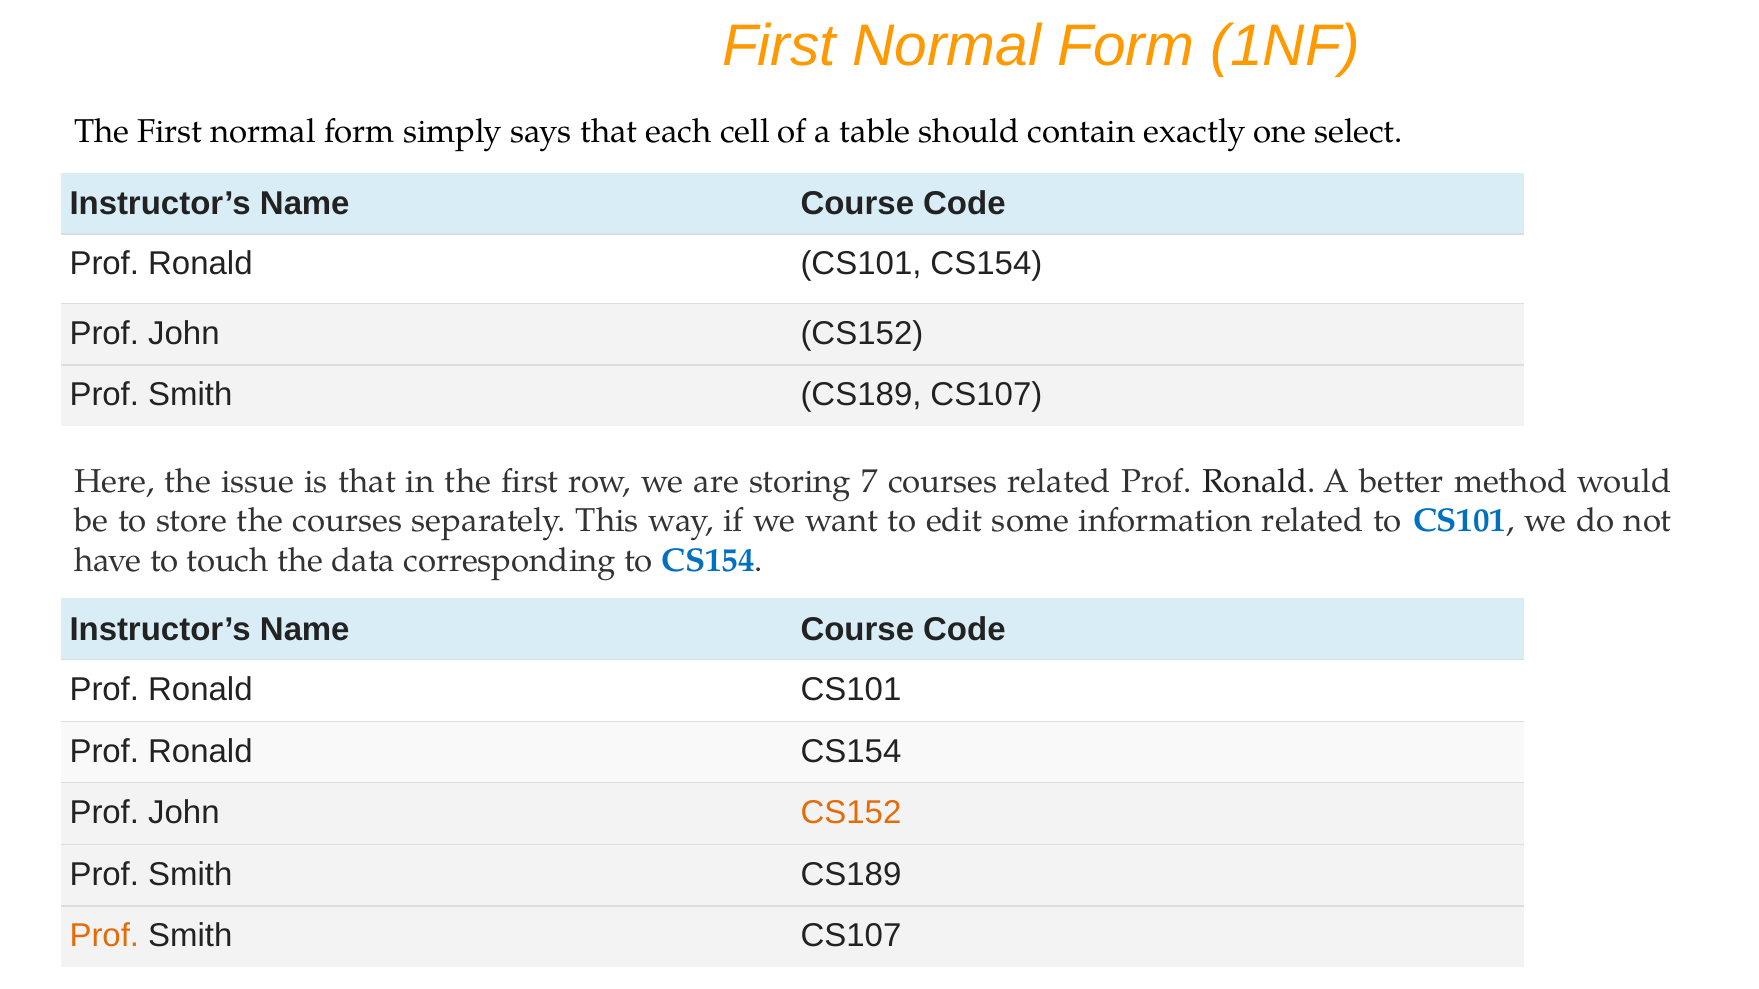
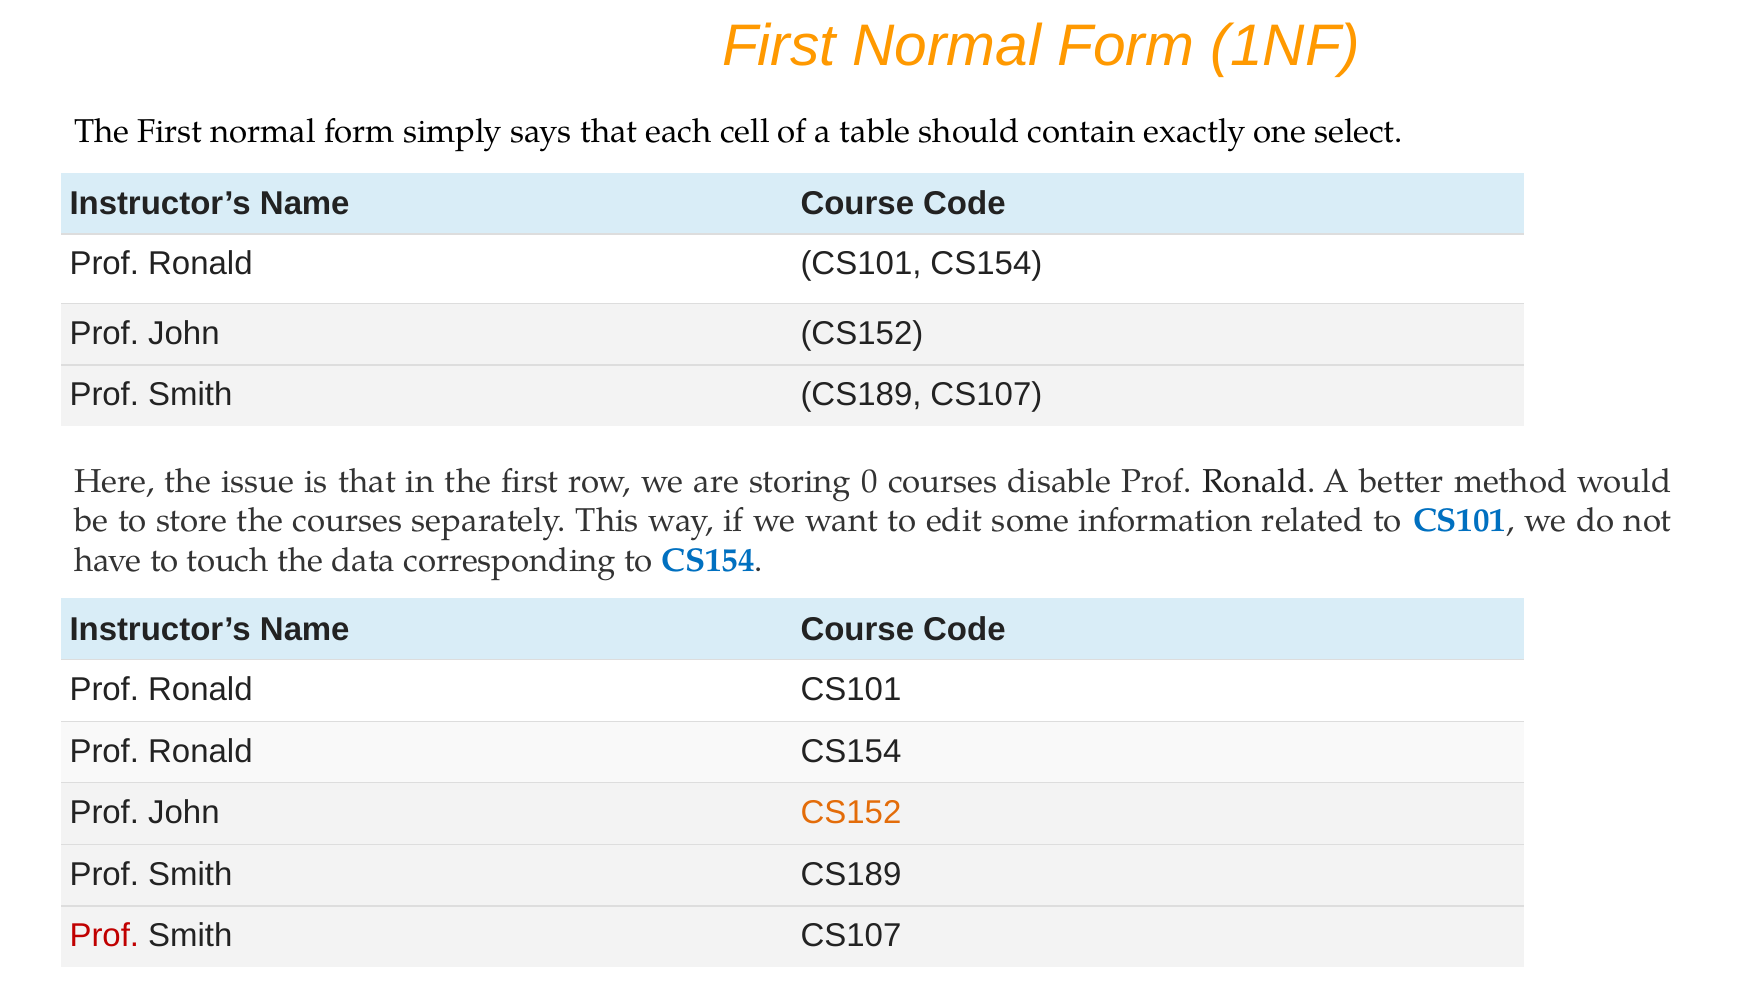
7: 7 -> 0 (869, 482)
courses related: related -> disable (1059, 482)
Prof colour: orange -> red (104, 936)
